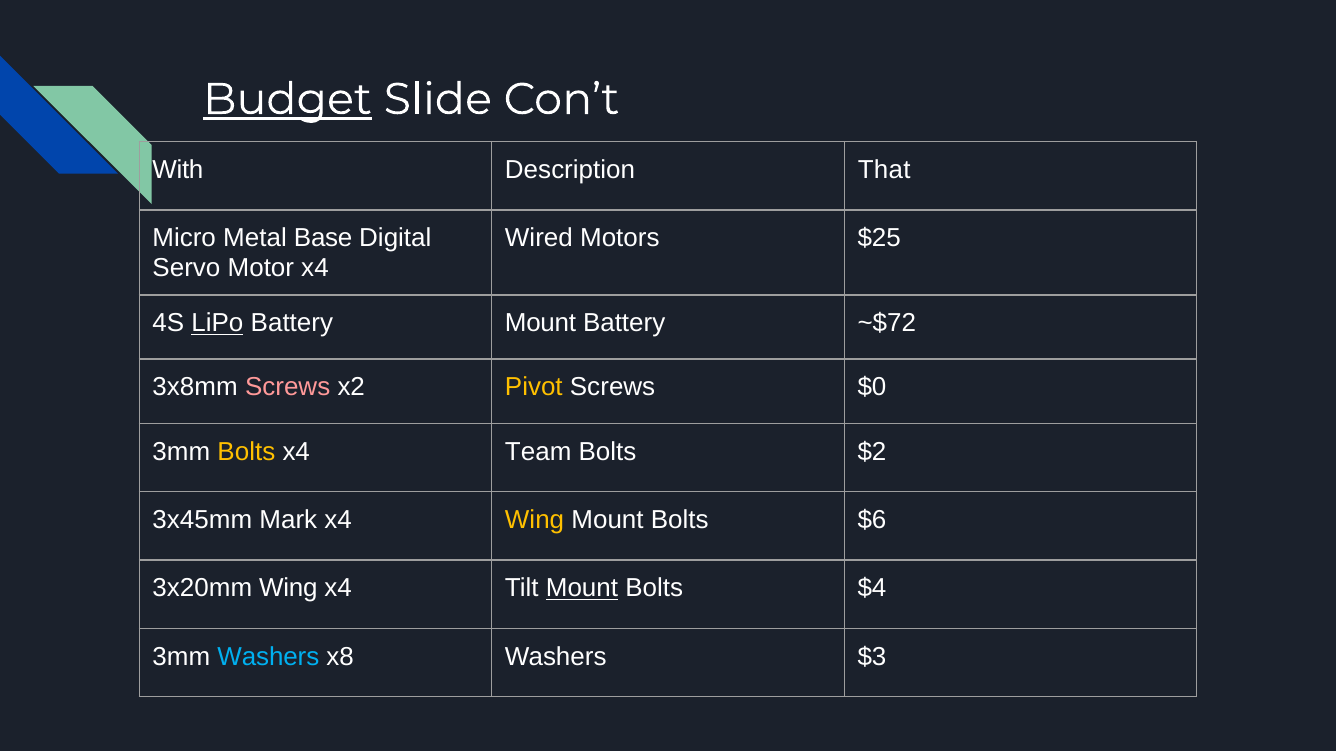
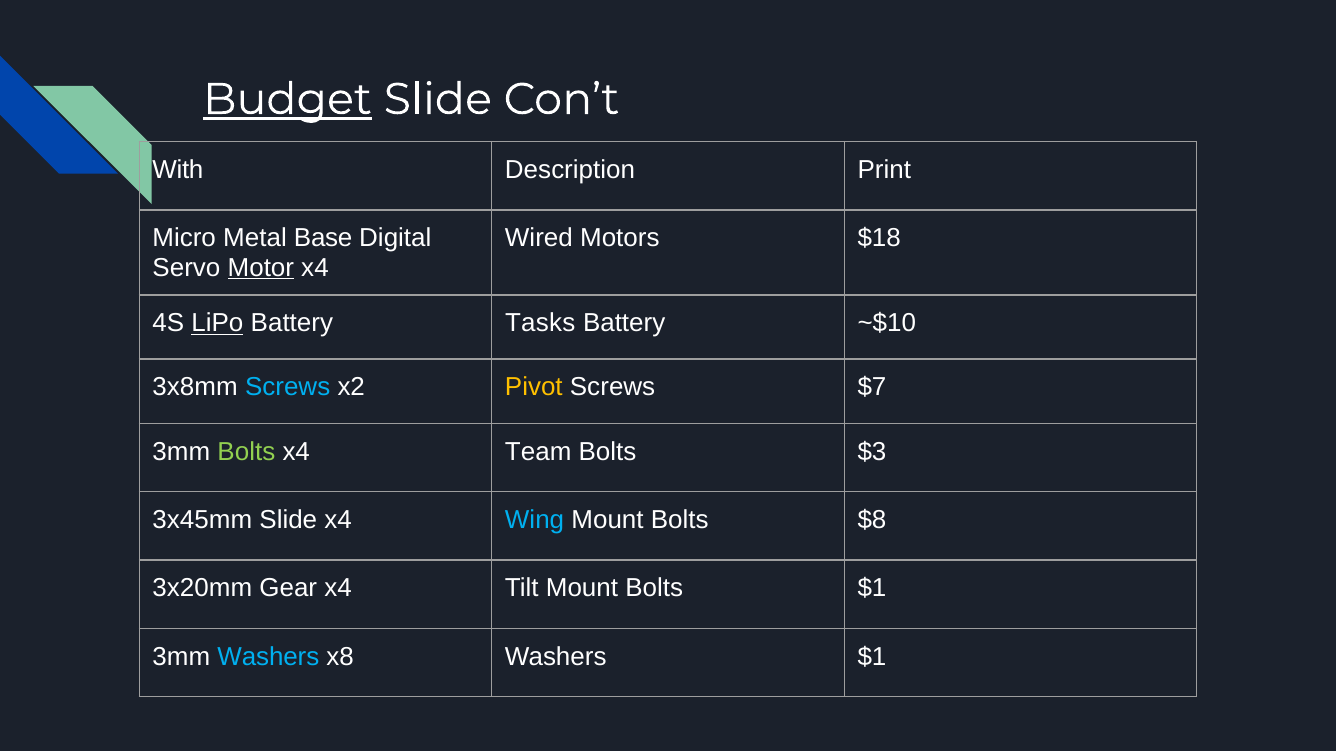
That: That -> Print (884, 170)
$25: $25 -> $18 (879, 238)
Motor underline: none -> present (261, 268)
Battery Mount: Mount -> Tasks (540, 323)
~$72: ~$72 -> ~$10 (887, 323)
Screws colour: pink -> light blue (288, 388)
$0: $0 -> $7 (872, 388)
Bolts colour: yellow -> light green (246, 452)
$2: $2 -> $3 (872, 452)
3x45mm Mark: Mark -> Slide (288, 520)
Wing colour: yellow -> light blue (535, 520)
$6: $6 -> $8 (872, 520)
3x20mm Wing: Wing -> Gear (288, 589)
Mount underline: present -> none (582, 589)
Bolts $4: $4 -> $1 (872, 589)
Washers $3: $3 -> $1 (872, 657)
